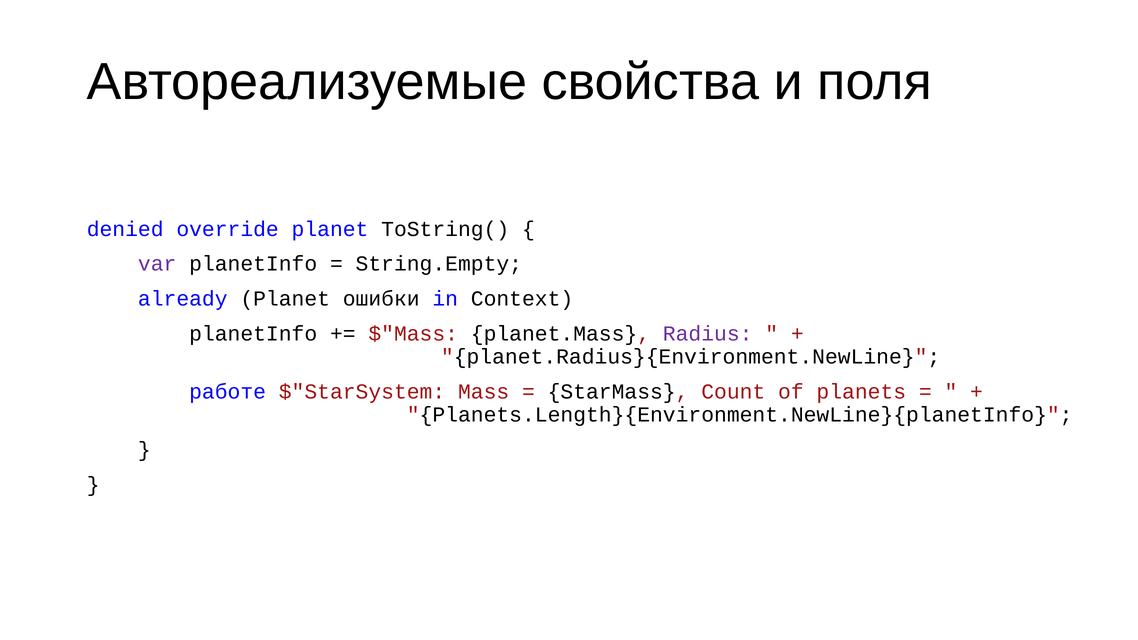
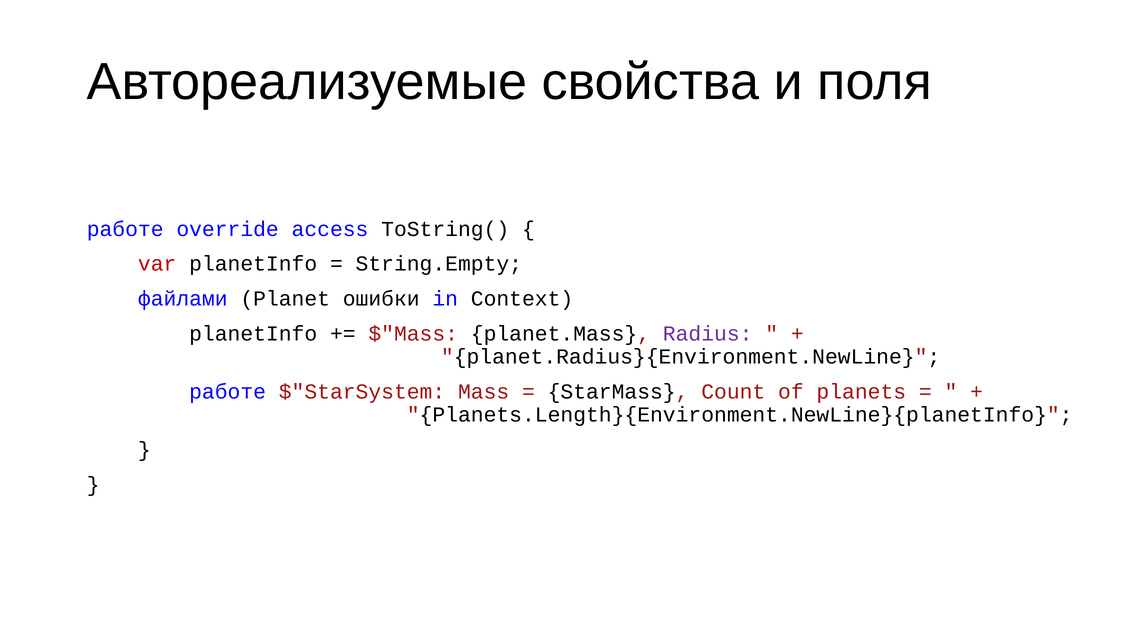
denied: denied -> работе (125, 229)
override planet: planet -> access (330, 229)
var colour: purple -> red (157, 264)
already: already -> файлами (183, 299)
